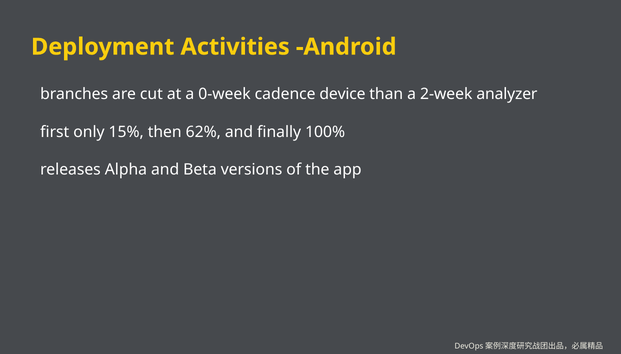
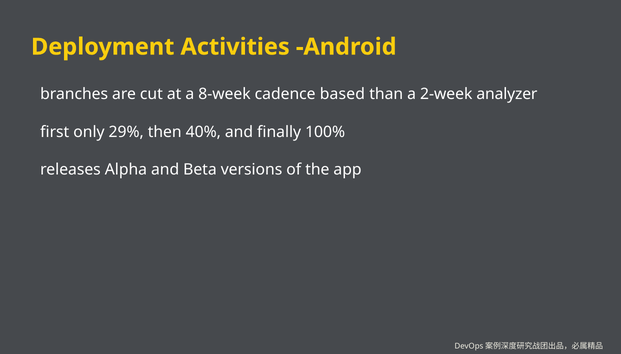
0-week: 0-week -> 8-week (224, 94)
device: device -> based (342, 94)
15%: 15% -> 29% (126, 132)
62%: 62% -> 40% (203, 132)
